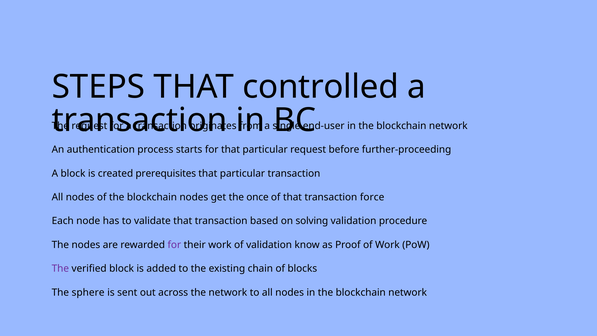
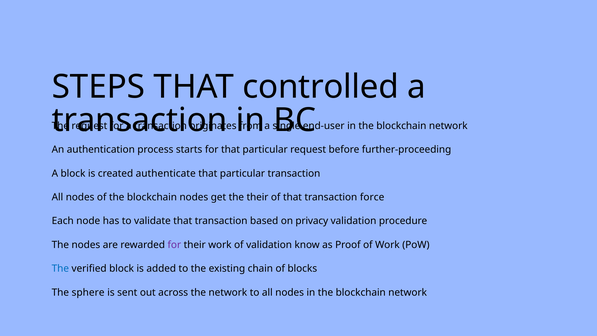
prerequisites: prerequisites -> authenticate (166, 173)
the once: once -> their (258, 197)
solving: solving -> privacy (312, 221)
The colour: purple -> blue (60, 269)
